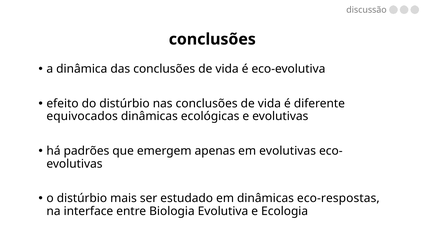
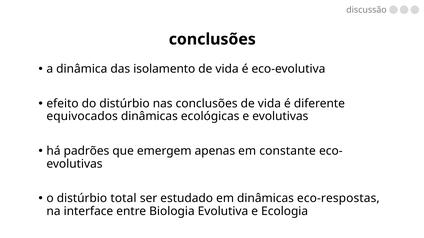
das conclusões: conclusões -> isolamento (164, 69)
em evolutivas: evolutivas -> constante (288, 151)
mais: mais -> total (123, 199)
